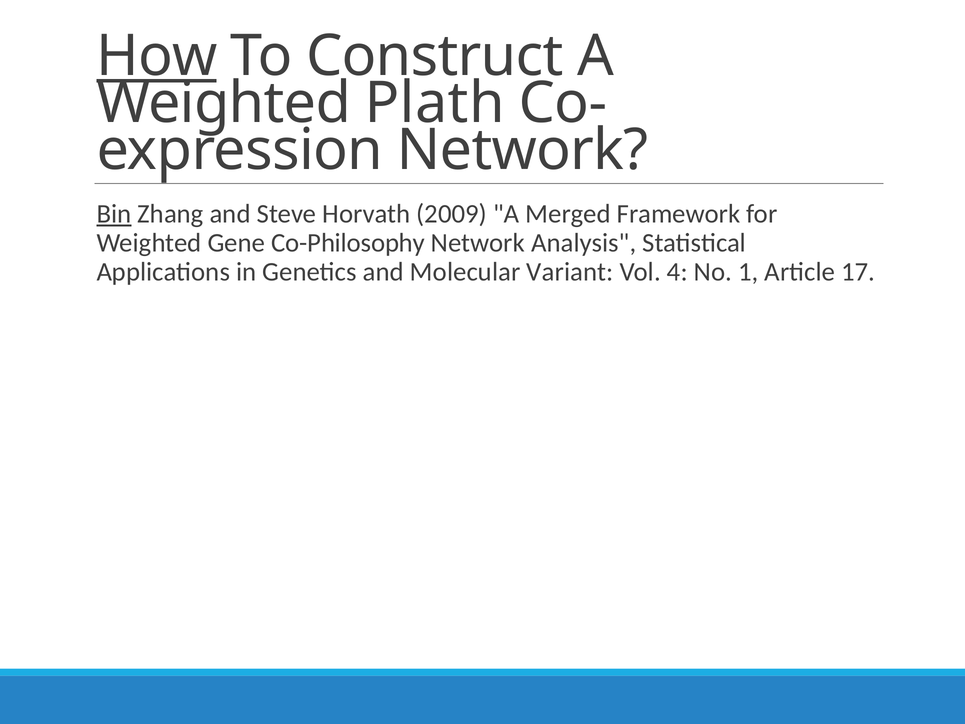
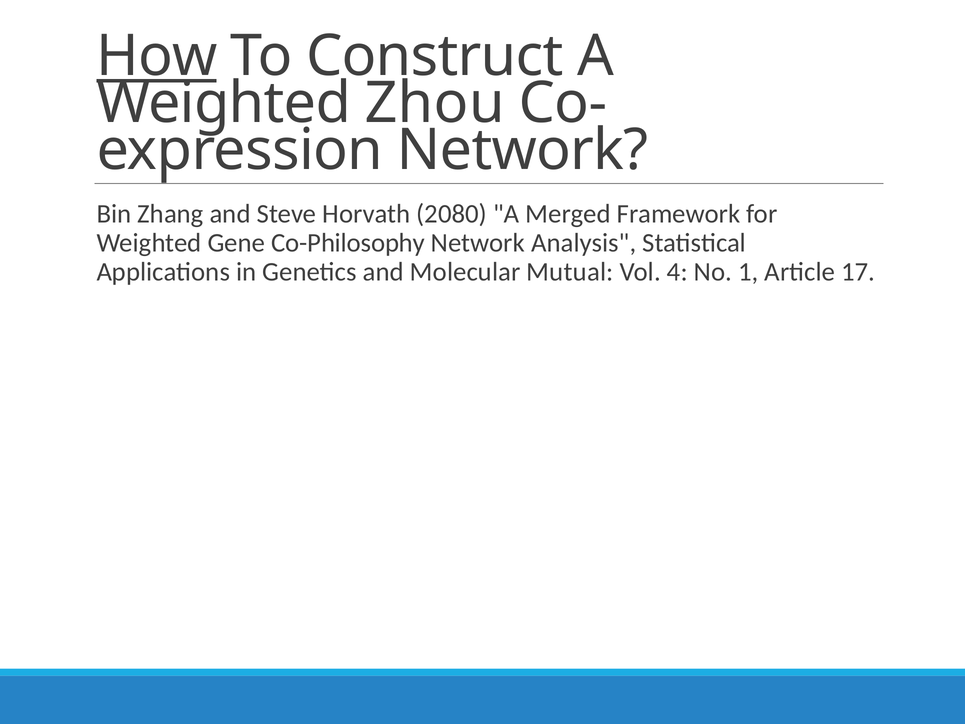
Plath: Plath -> Zhou (435, 103)
Bin underline: present -> none (114, 214)
2009: 2009 -> 2080 (452, 214)
Variant: Variant -> Mutual (570, 272)
